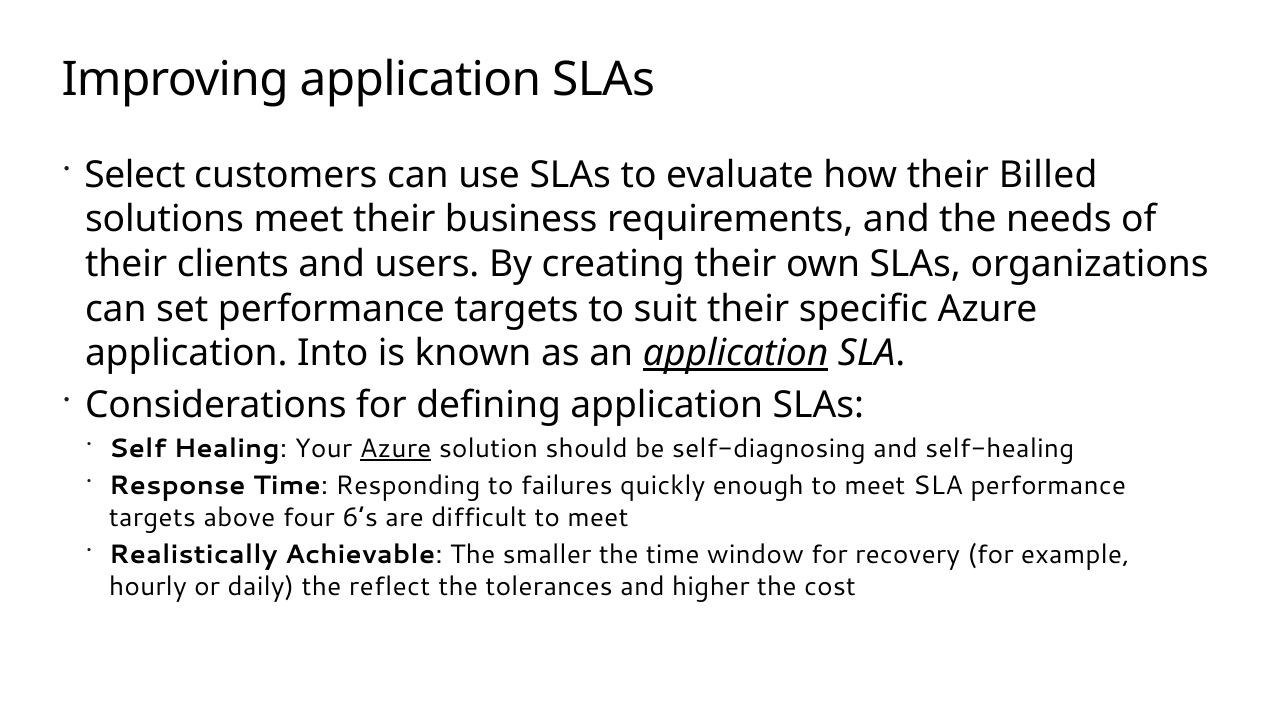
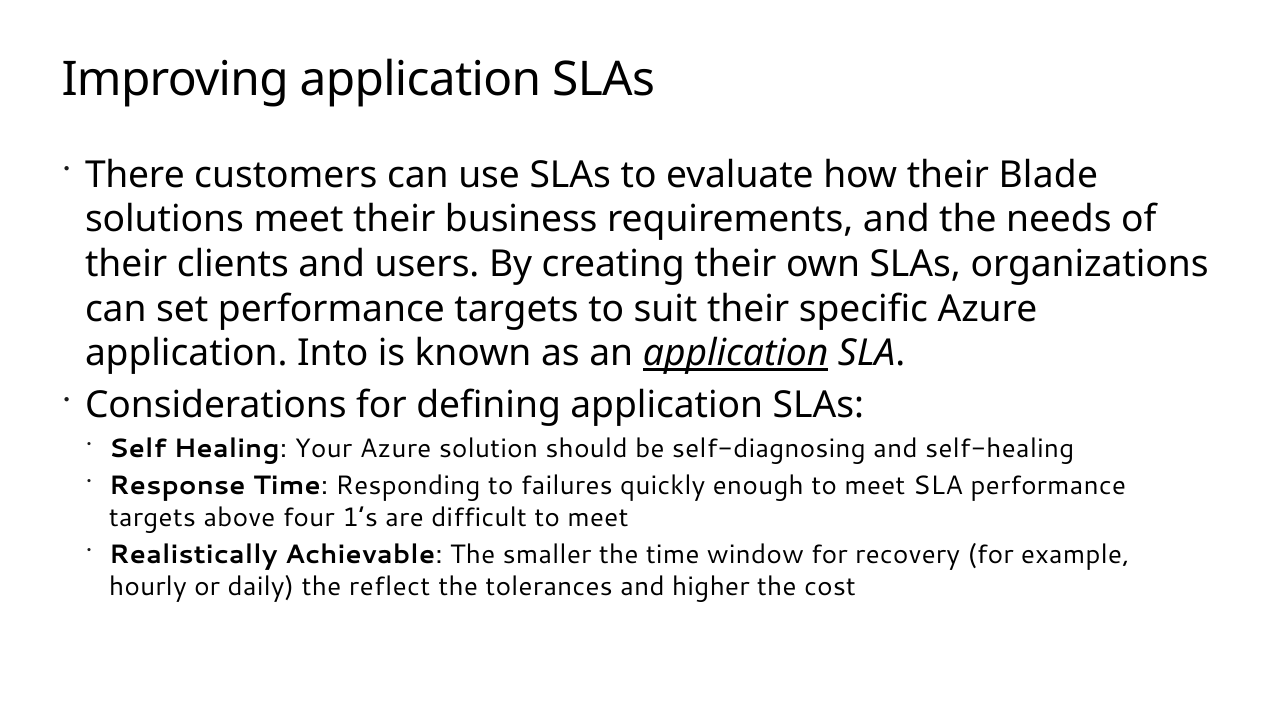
Select: Select -> There (135, 175)
Billed: Billed -> Blade (1048, 175)
Azure underline: present -> none (395, 449)
6’s: 6’s -> 1’s (360, 518)
